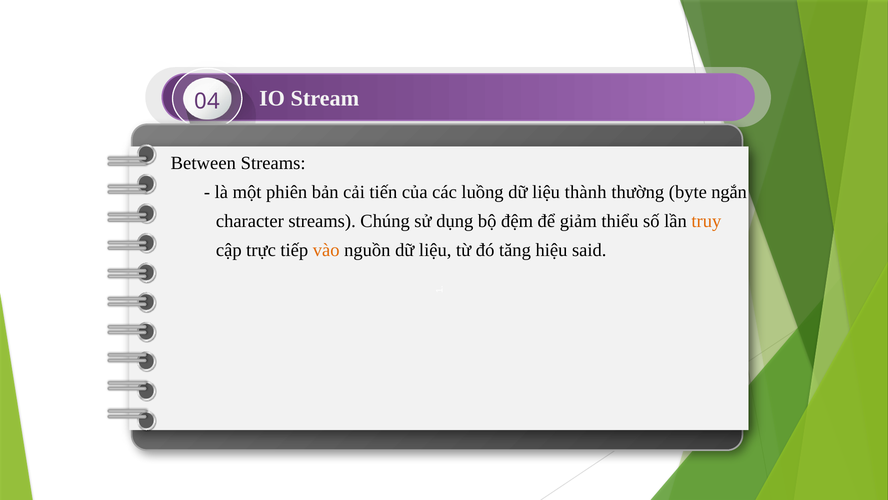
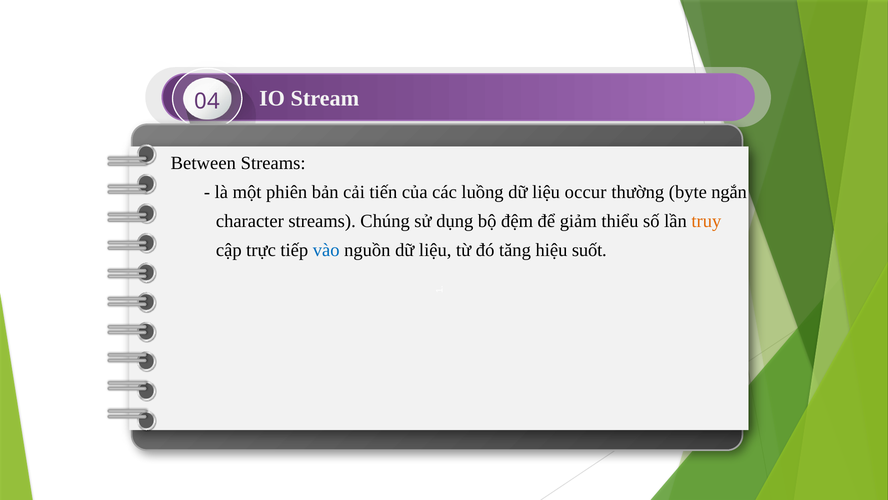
thành: thành -> occur (586, 192)
vào colour: orange -> blue (326, 250)
said: said -> suốt (589, 250)
